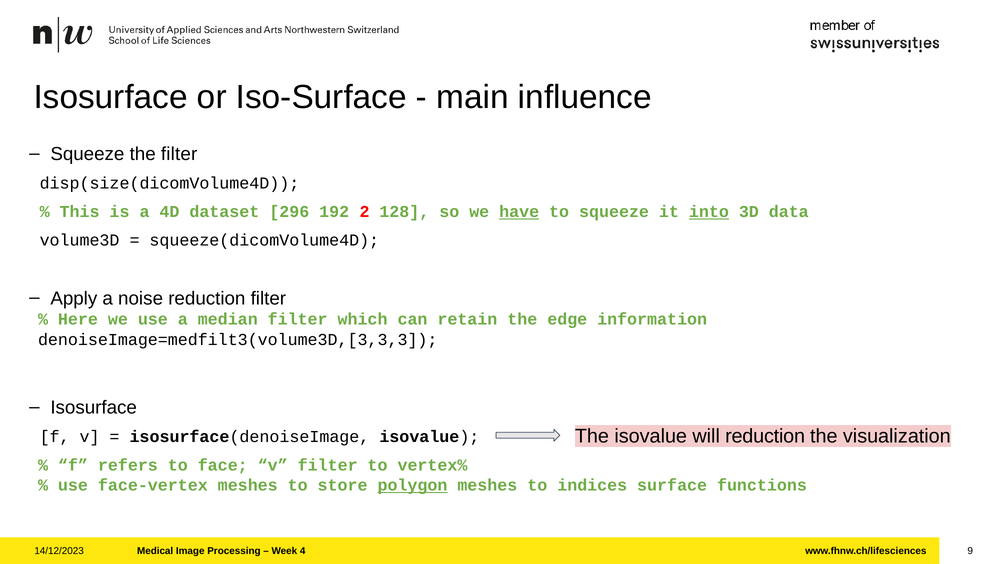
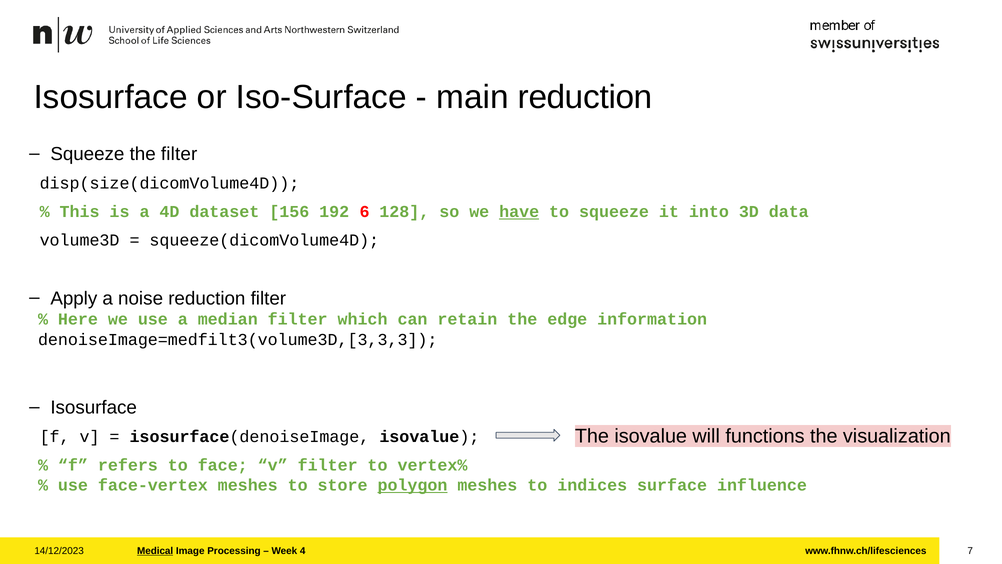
main influence: influence -> reduction (585, 97)
296: 296 -> 156 (289, 212)
2: 2 -> 6 (365, 212)
into underline: present -> none (709, 212)
will reduction: reduction -> functions (765, 436)
functions: functions -> influence (762, 485)
Medical underline: none -> present (155, 551)
9: 9 -> 7 (970, 551)
